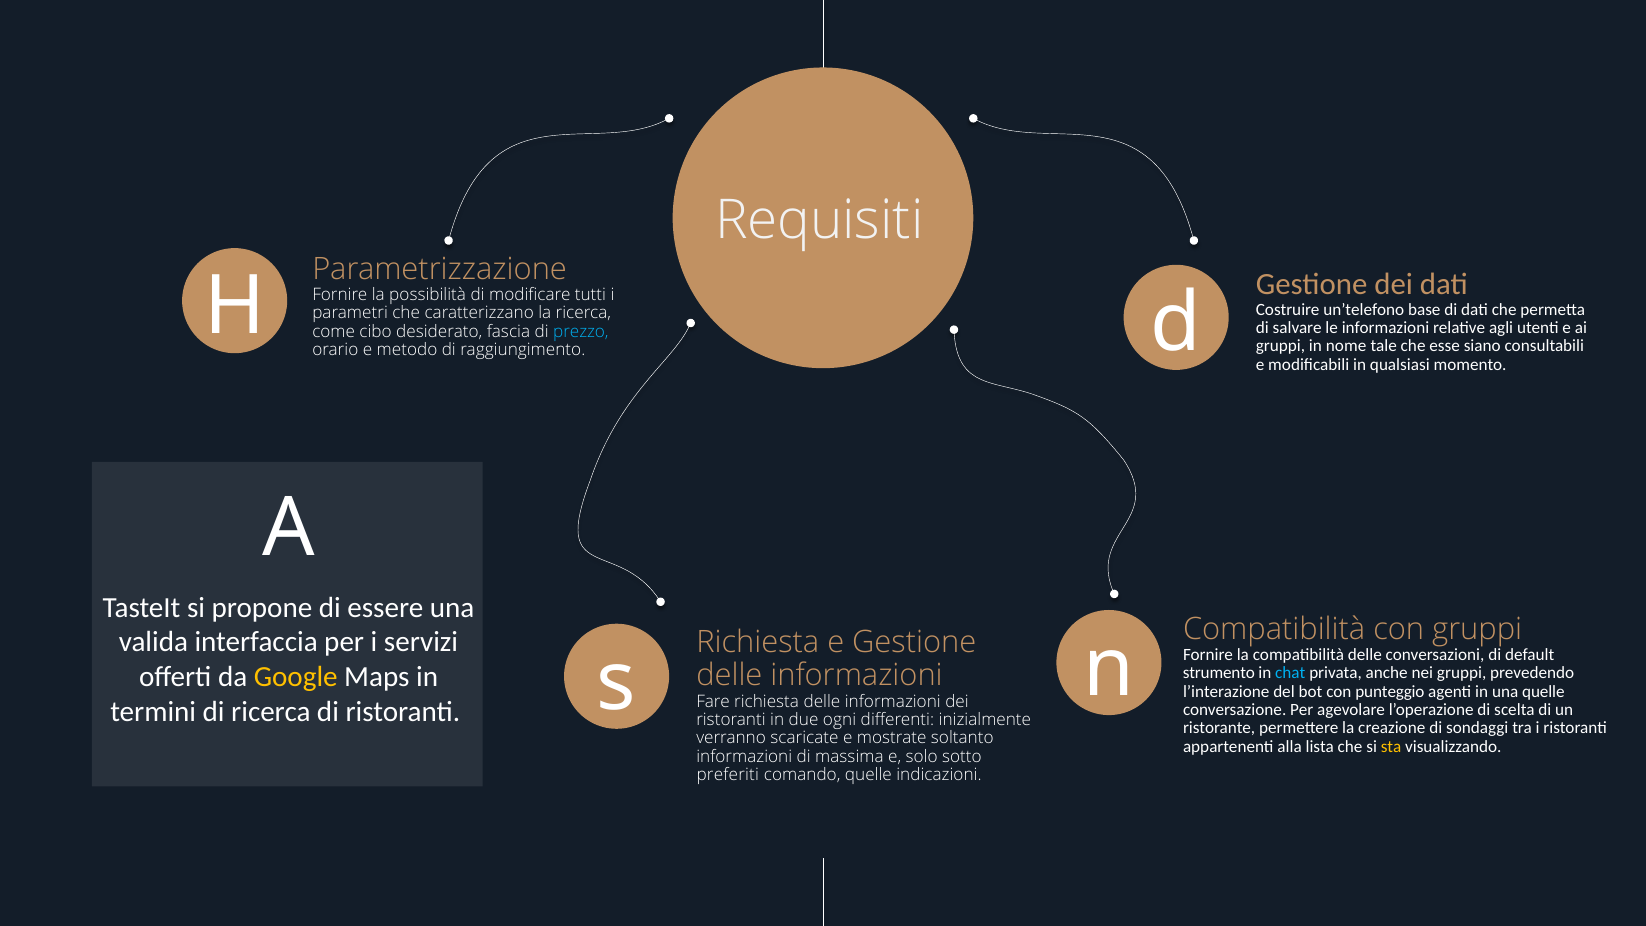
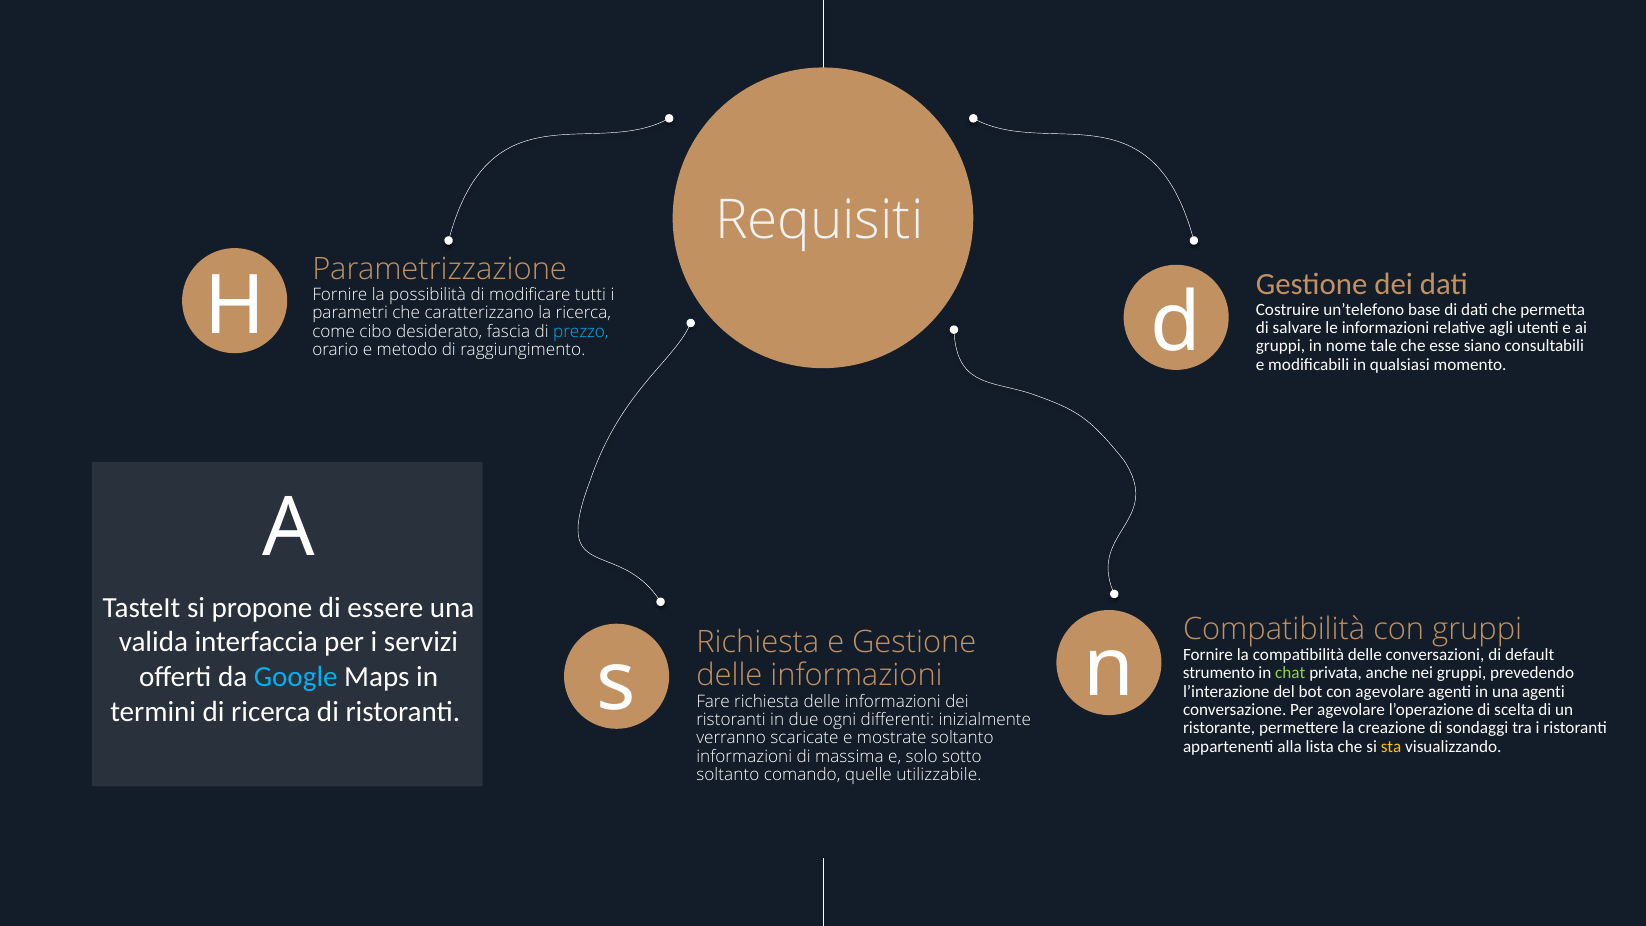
Google colour: yellow -> light blue (296, 677)
chat colour: light blue -> light green (1290, 673)
con punteggio: punteggio -> agevolare (1390, 691)
una quelle: quelle -> agenti (1543, 691)
preferiti: preferiti -> soltanto (728, 775)
indicazioni: indicazioni -> utilizzabile (939, 775)
